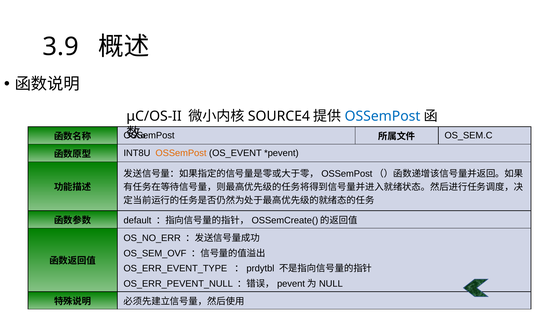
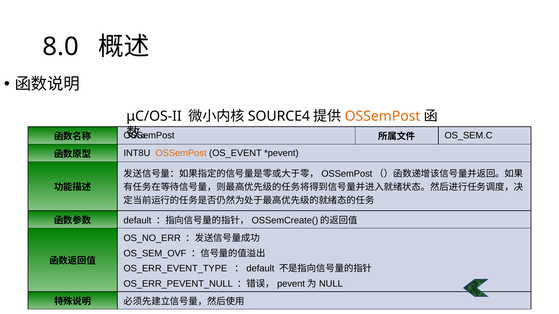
3.9: 3.9 -> 8.0 (61, 47)
OSSemPost colour: blue -> orange (383, 116)
prdytbl: prdytbl -> default (260, 269)
